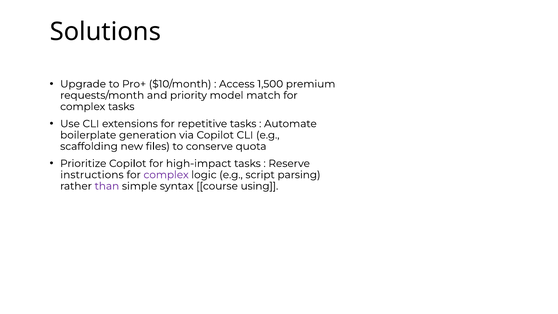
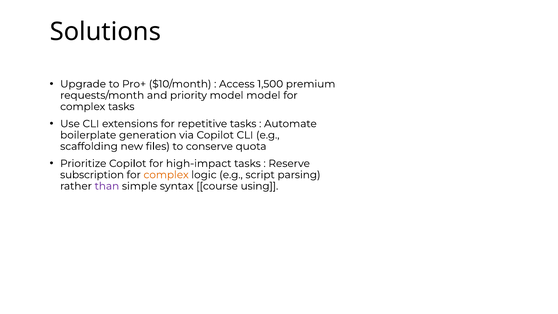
model match: match -> model (263, 95)
instructions: instructions -> subscription (92, 175)
complex colour: purple -> orange (166, 175)
